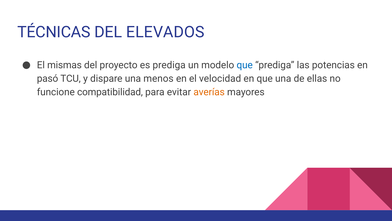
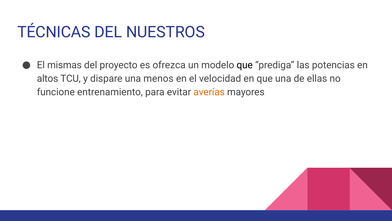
ELEVADOS: ELEVADOS -> NUESTROS (165, 32)
es prediga: prediga -> ofrezca (169, 65)
que colour: blue -> black (245, 65)
pasó: pasó -> altos (48, 78)
compatibilidad: compatibilidad -> entrenamiento (110, 92)
